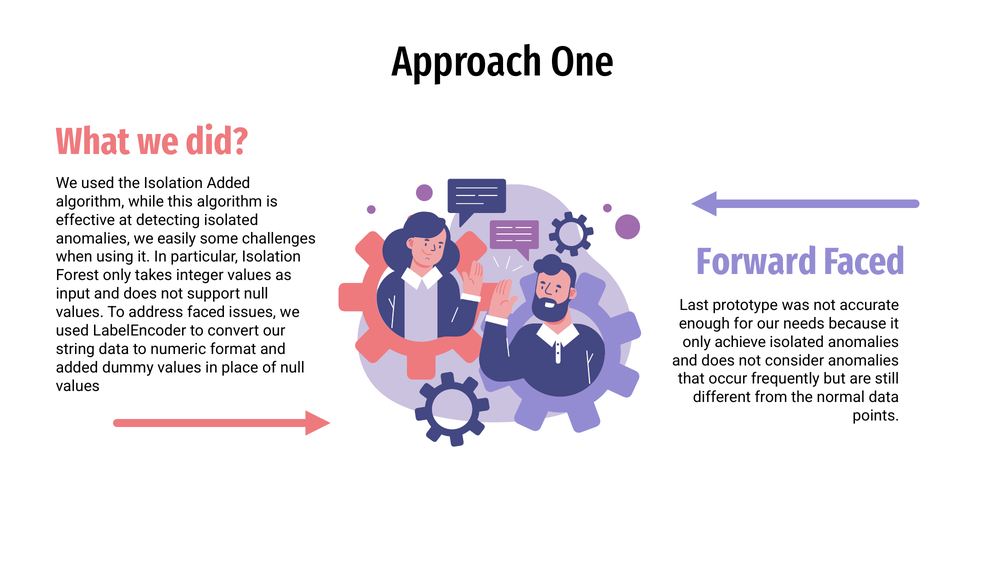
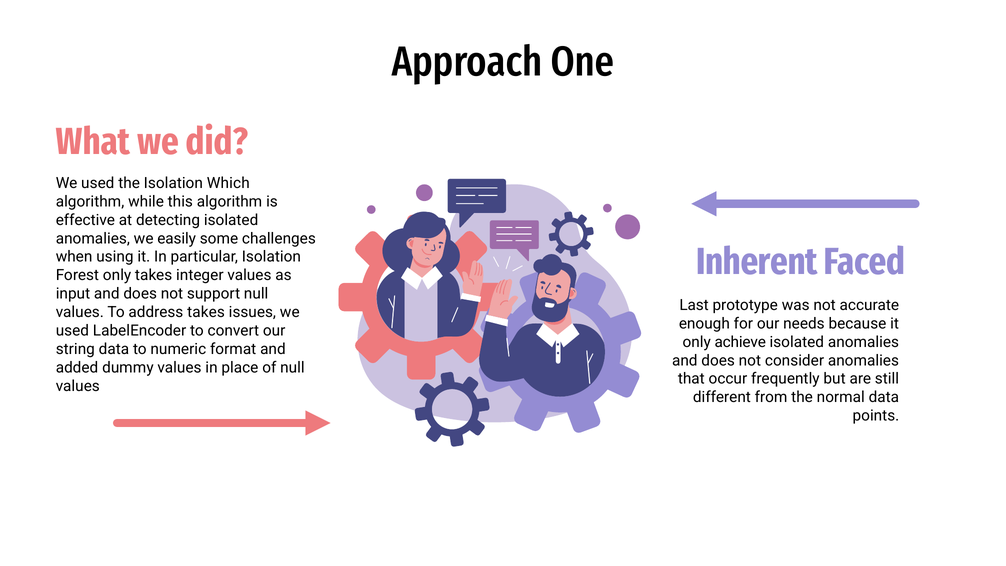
Isolation Added: Added -> Which (228, 183)
Forward: Forward -> Inherent (757, 262)
address faced: faced -> takes (206, 312)
